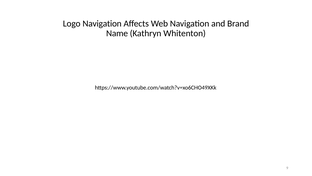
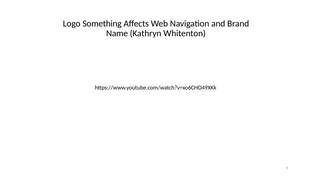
Logo Navigation: Navigation -> Something (102, 24)
